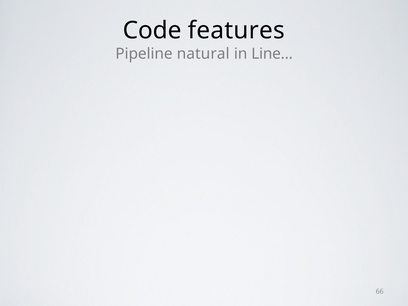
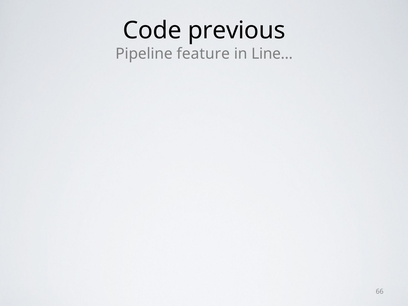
features: features -> previous (237, 31)
natural: natural -> feature (203, 54)
